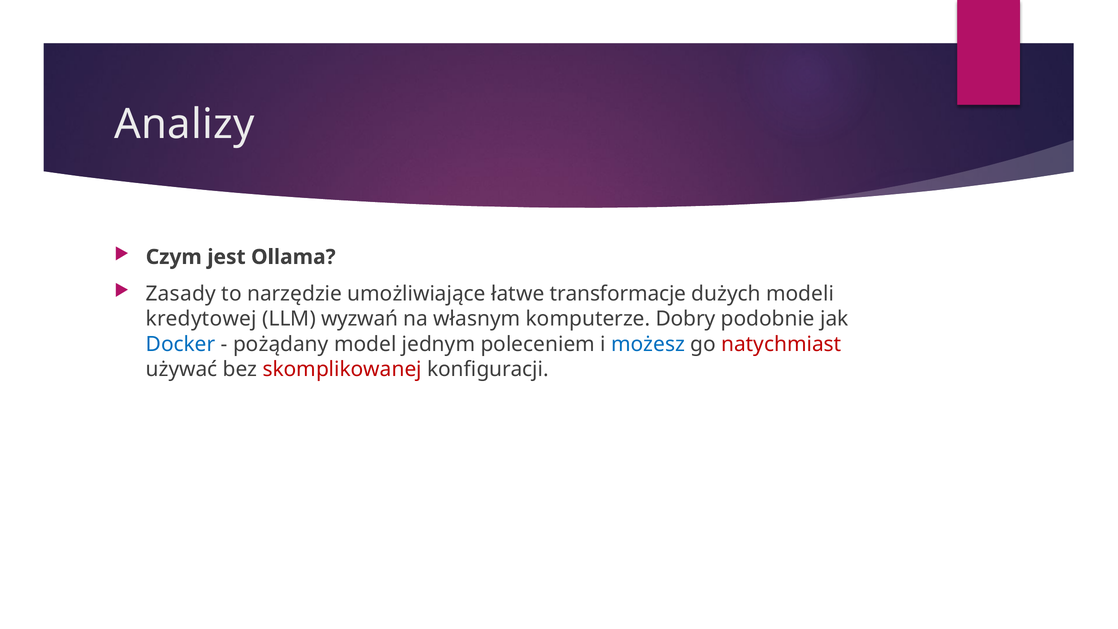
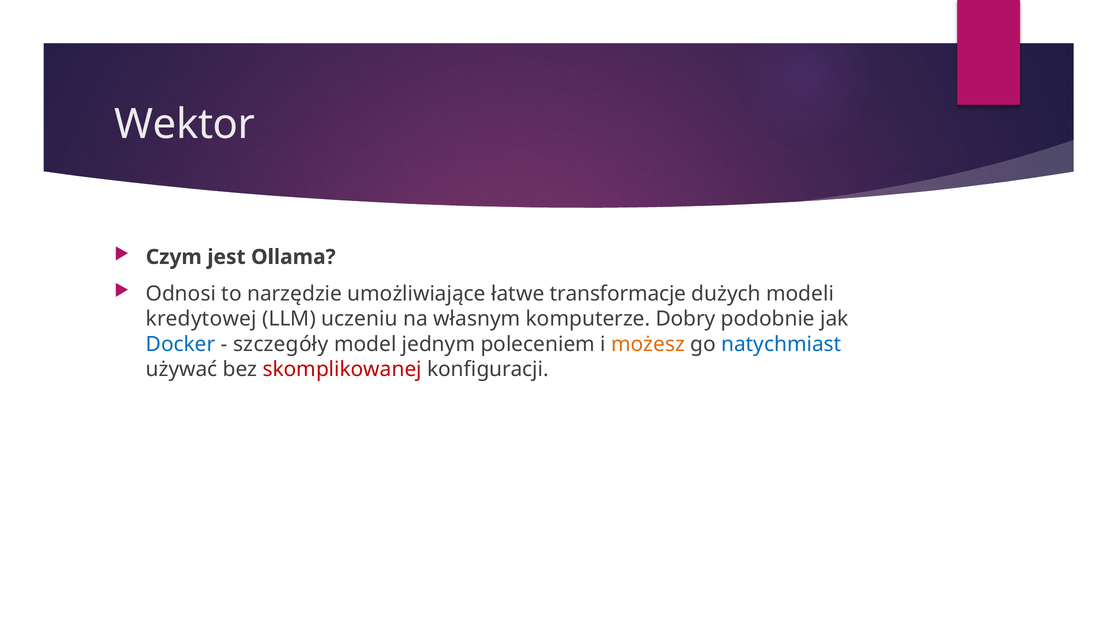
Analizy: Analizy -> Wektor (185, 125)
Zasady: Zasady -> Odnosi (181, 294)
wyzwań: wyzwań -> uczeniu (360, 319)
pożądany: pożądany -> szczegóły (281, 344)
możesz colour: blue -> orange (648, 344)
natychmiast colour: red -> blue (781, 344)
